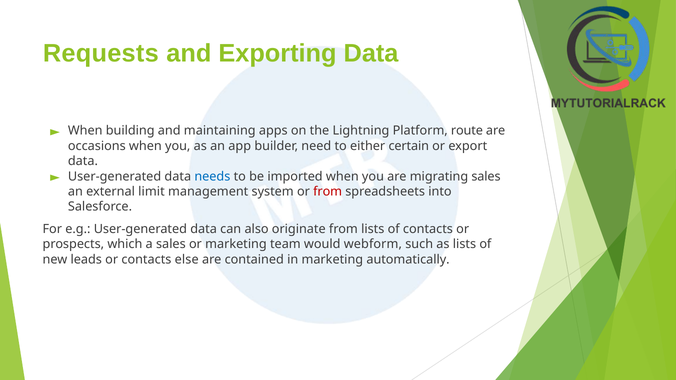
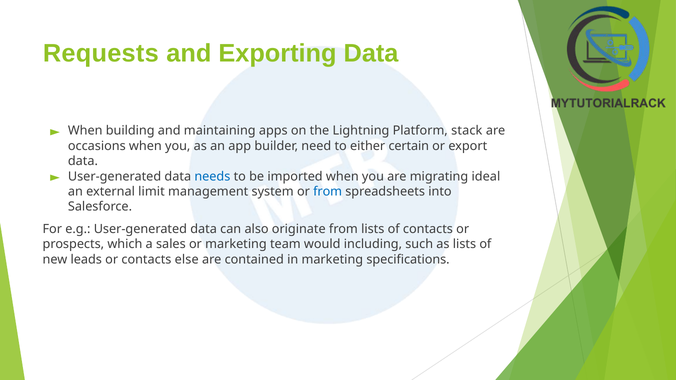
route: route -> stack (467, 131)
migrating sales: sales -> ideal (486, 176)
from colour: red -> blue (328, 192)
webform: webform -> including (373, 244)
automatically: automatically -> specifications (408, 260)
